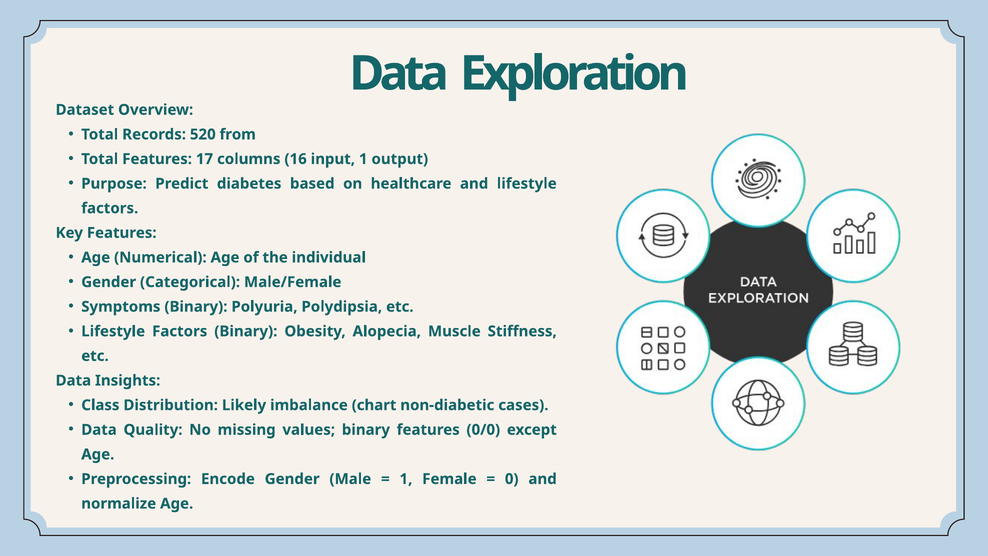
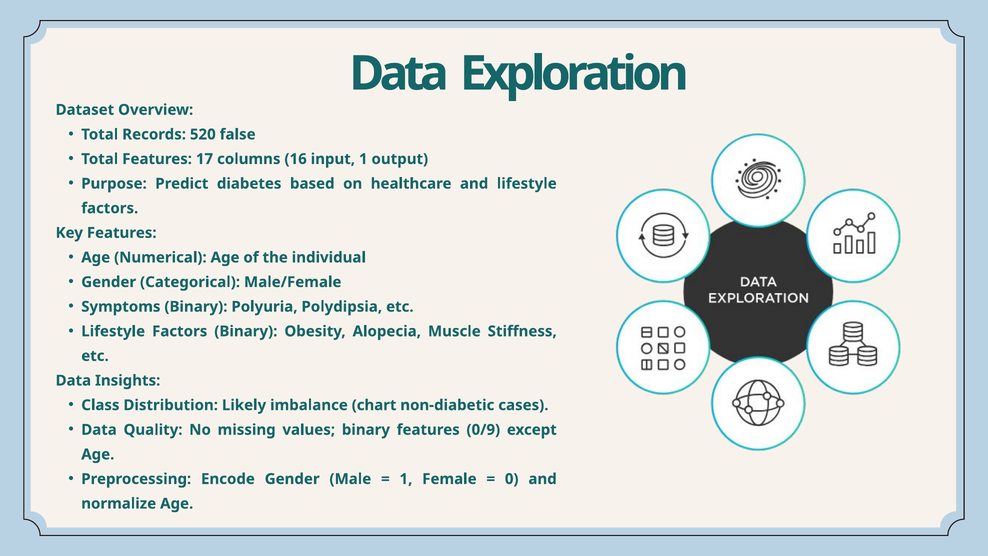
from: from -> false (238, 134)
0/0: 0/0 -> 0/9 (483, 430)
